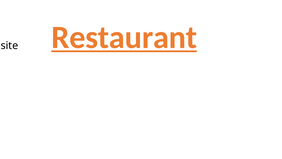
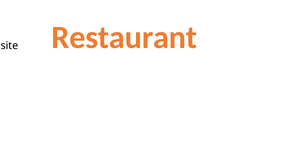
Restaurant underline: present -> none (124, 37)
